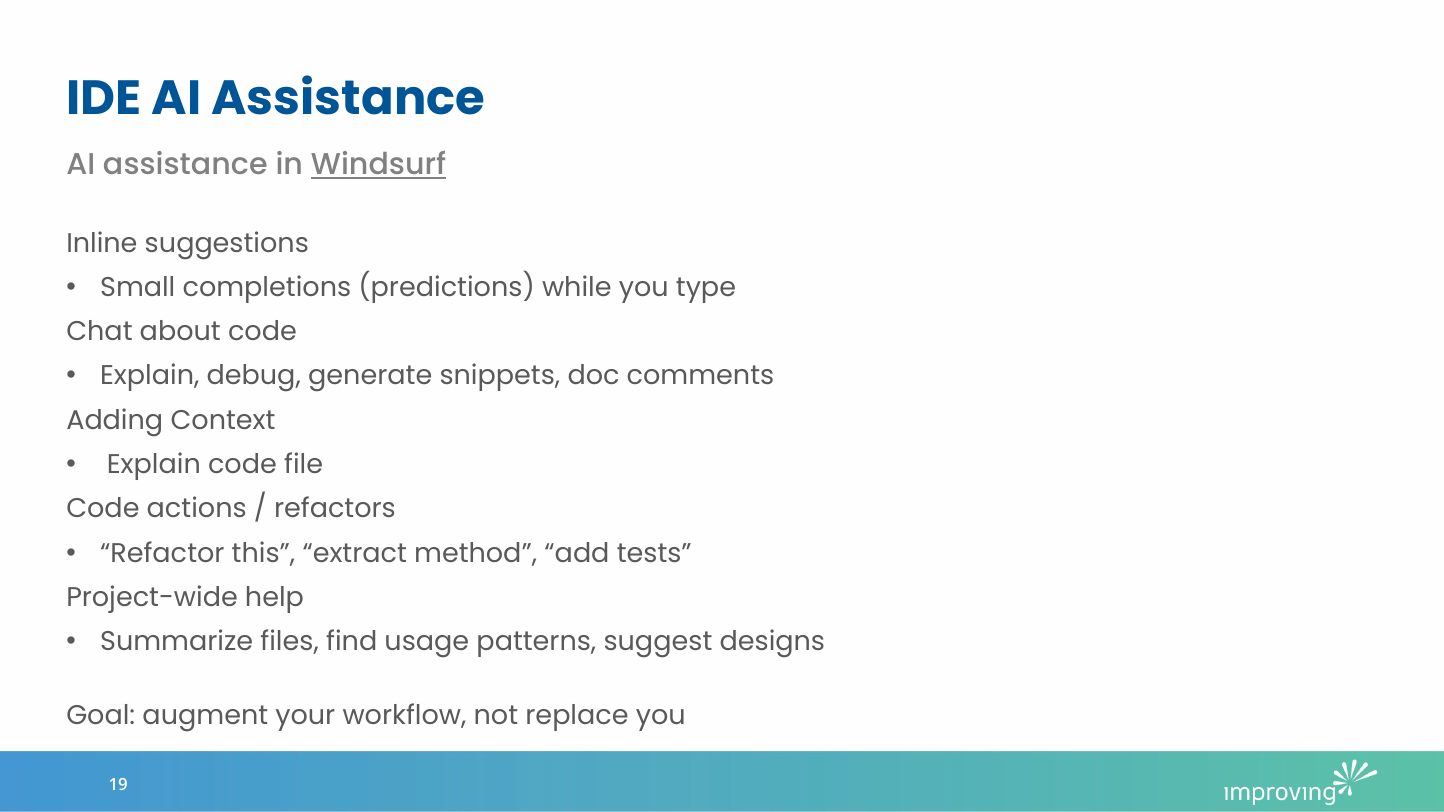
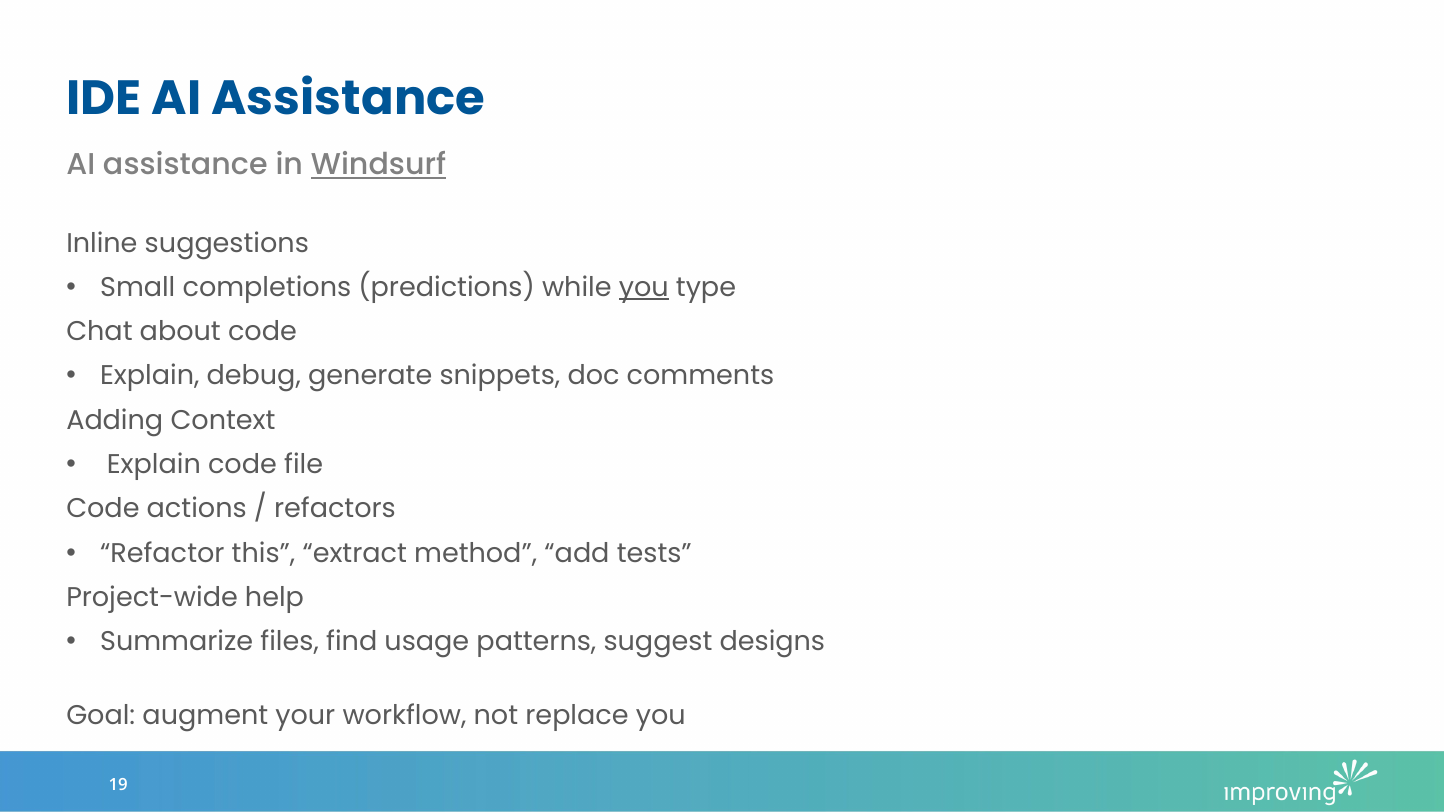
you underline: none -> present (644, 287)
